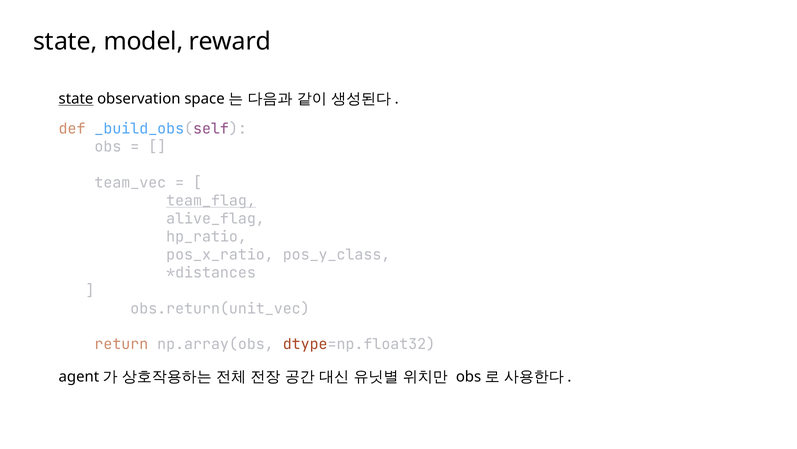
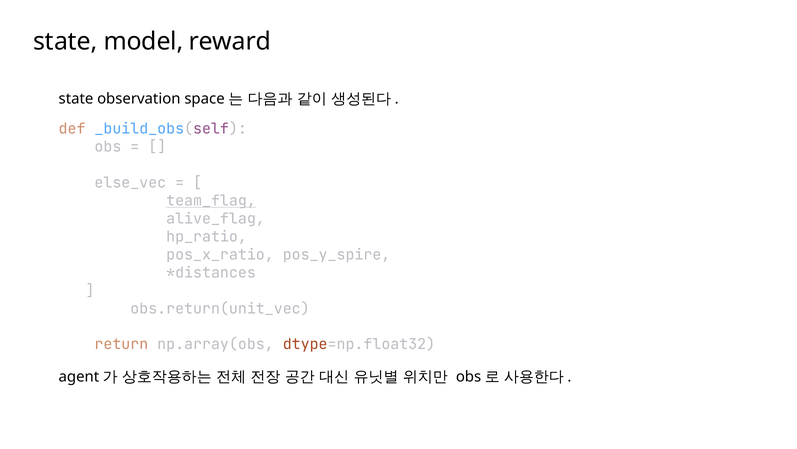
state underline: present -> none (76, 99)
team_vec: team_vec -> else_vec (130, 183)
pos_y_class: pos_y_class -> pos_y_spire (337, 254)
